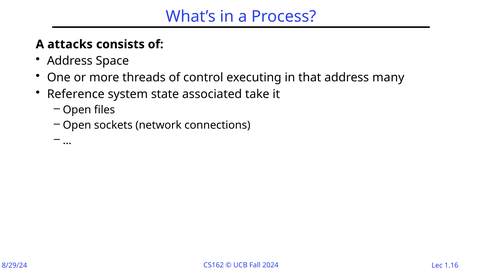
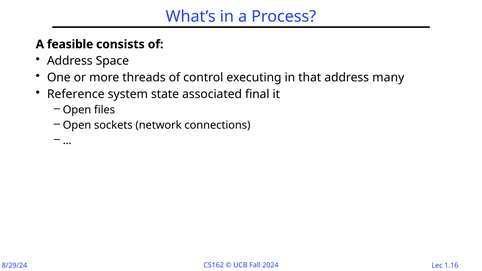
attacks: attacks -> feasible (70, 44)
take: take -> final (257, 94)
